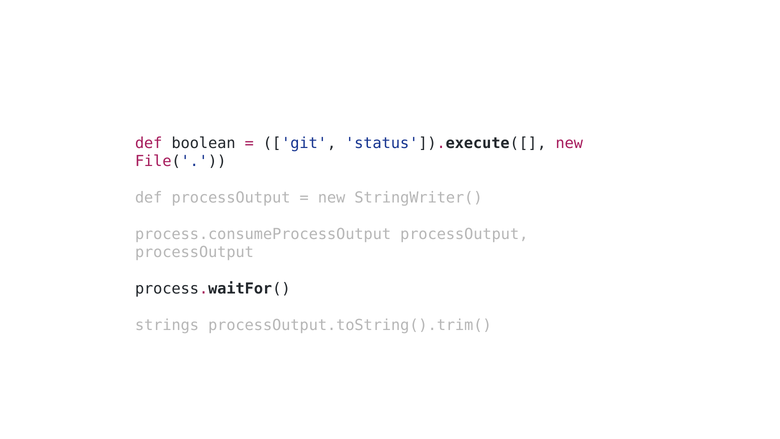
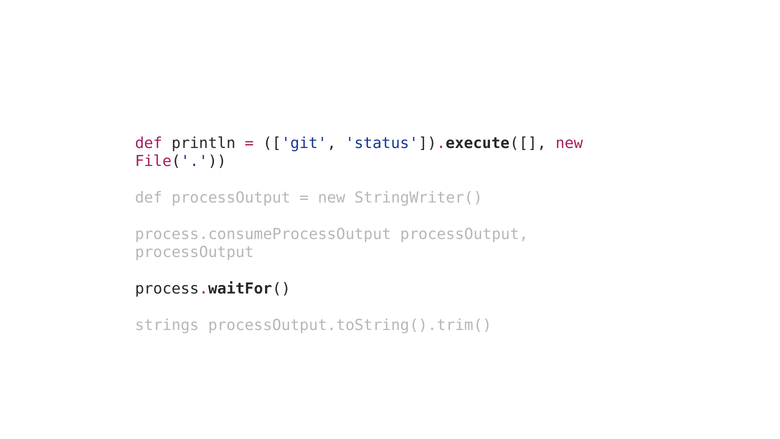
boolean: boolean -> println (204, 143)
